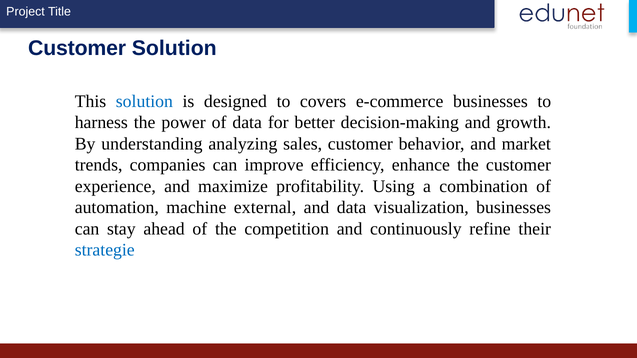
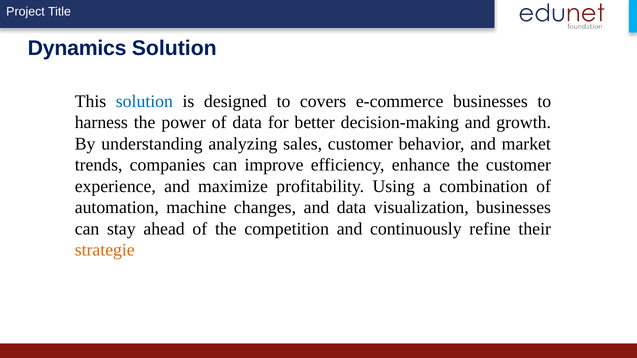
Customer: Customer -> Dynamics (77, 48)
external: external -> changes (265, 208)
strategie colour: blue -> orange (105, 250)
